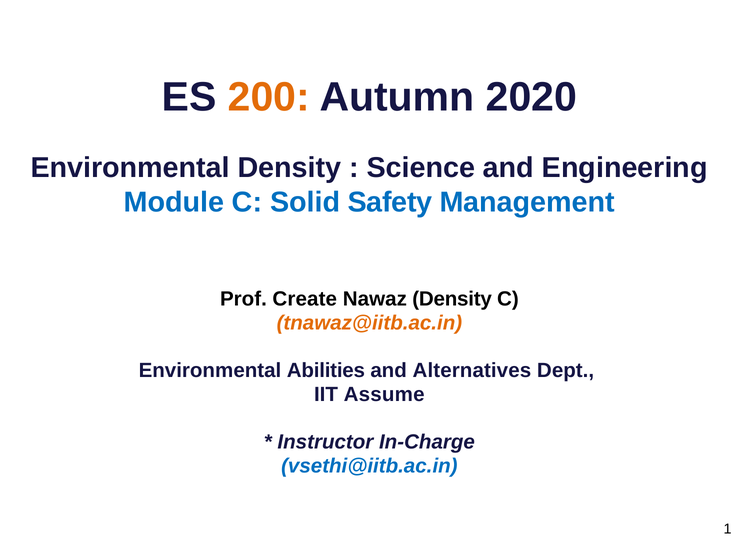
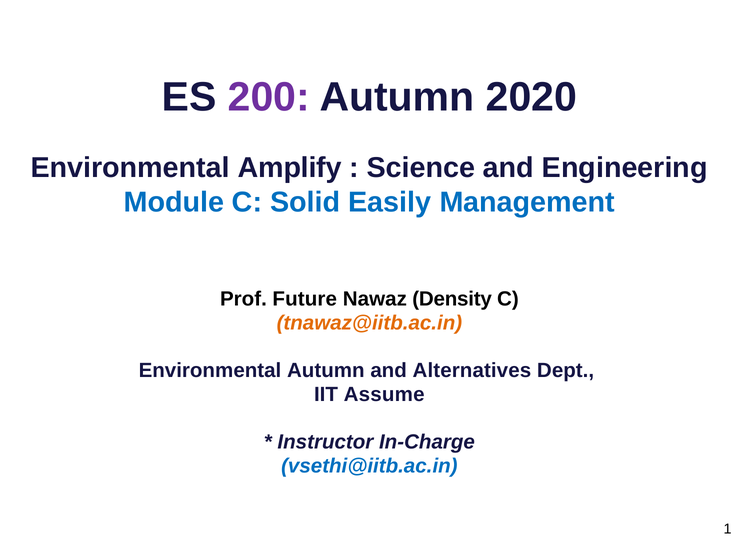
200 colour: orange -> purple (269, 97)
Environmental Density: Density -> Amplify (290, 168)
Safety: Safety -> Easily (390, 202)
Create: Create -> Future (305, 299)
Environmental Abilities: Abilities -> Autumn (326, 371)
